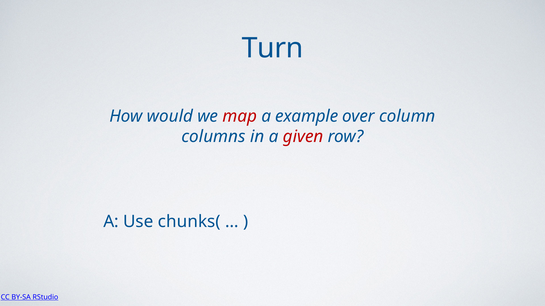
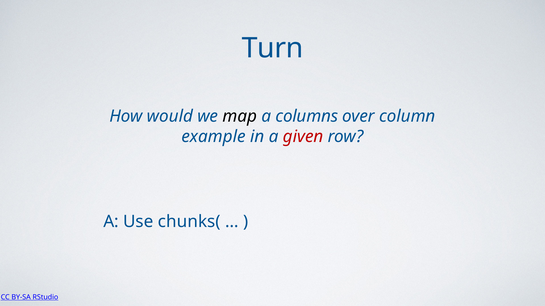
map colour: red -> black (240, 116)
example: example -> columns (307, 116)
columns: columns -> example (214, 137)
